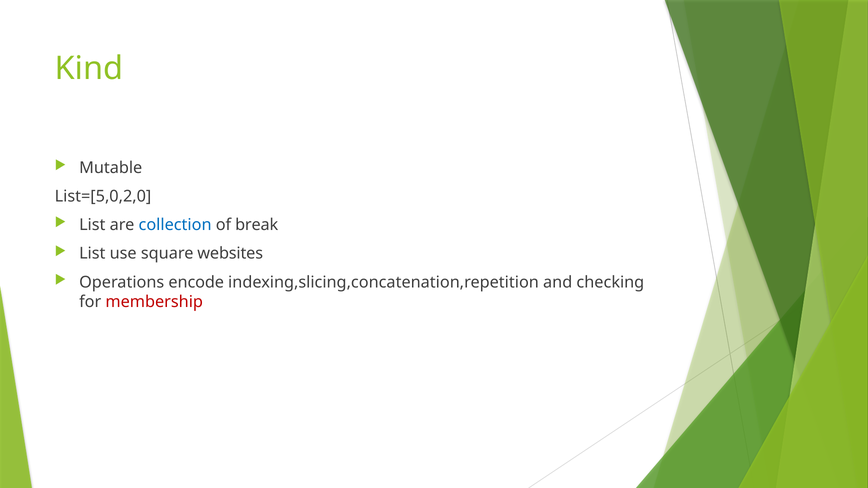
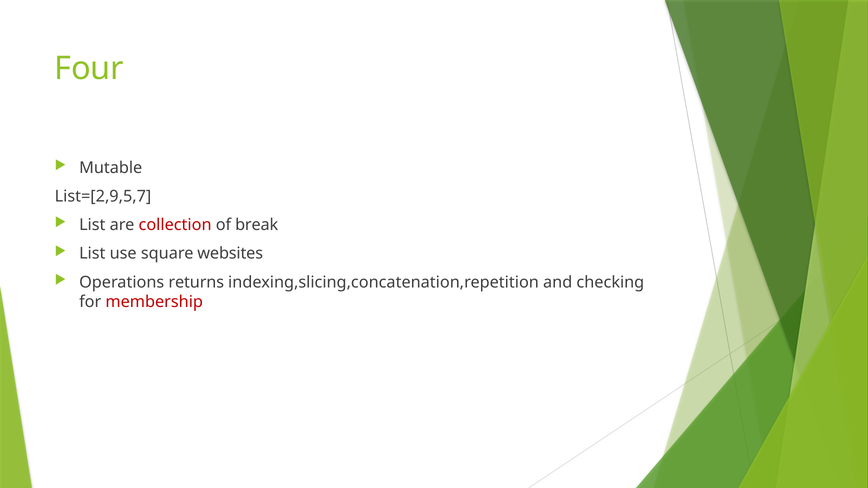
Kind: Kind -> Four (89, 68)
List=[5,0,2,0: List=[5,0,2,0 -> List=[2,9,5,7 (103, 197)
collection colour: blue -> red (175, 225)
encode: encode -> returns (196, 282)
